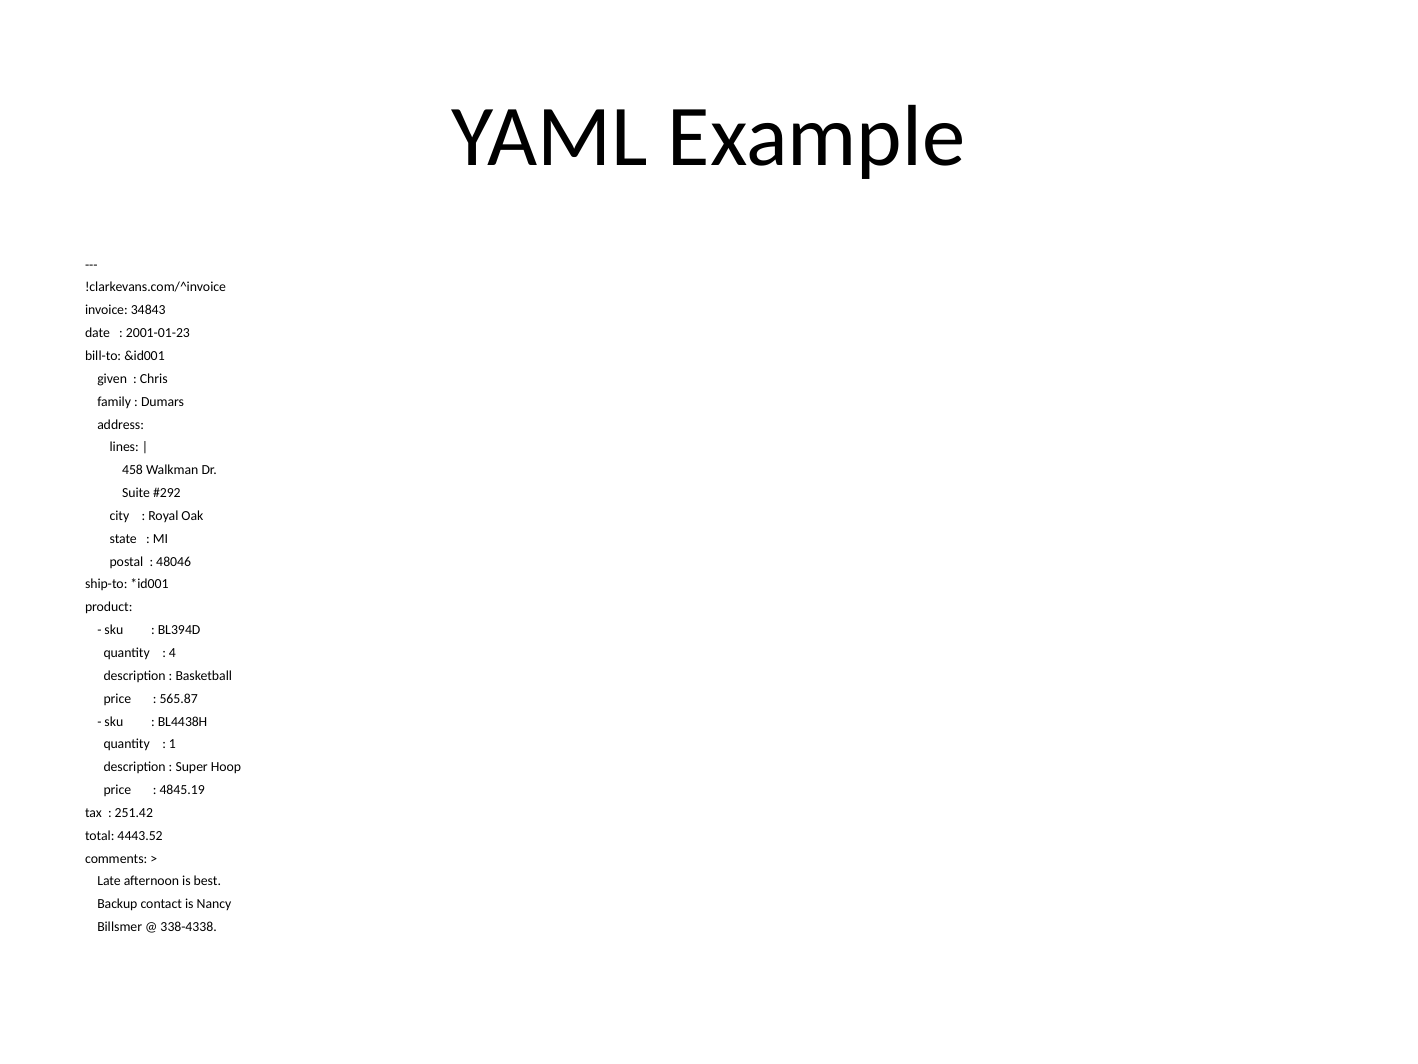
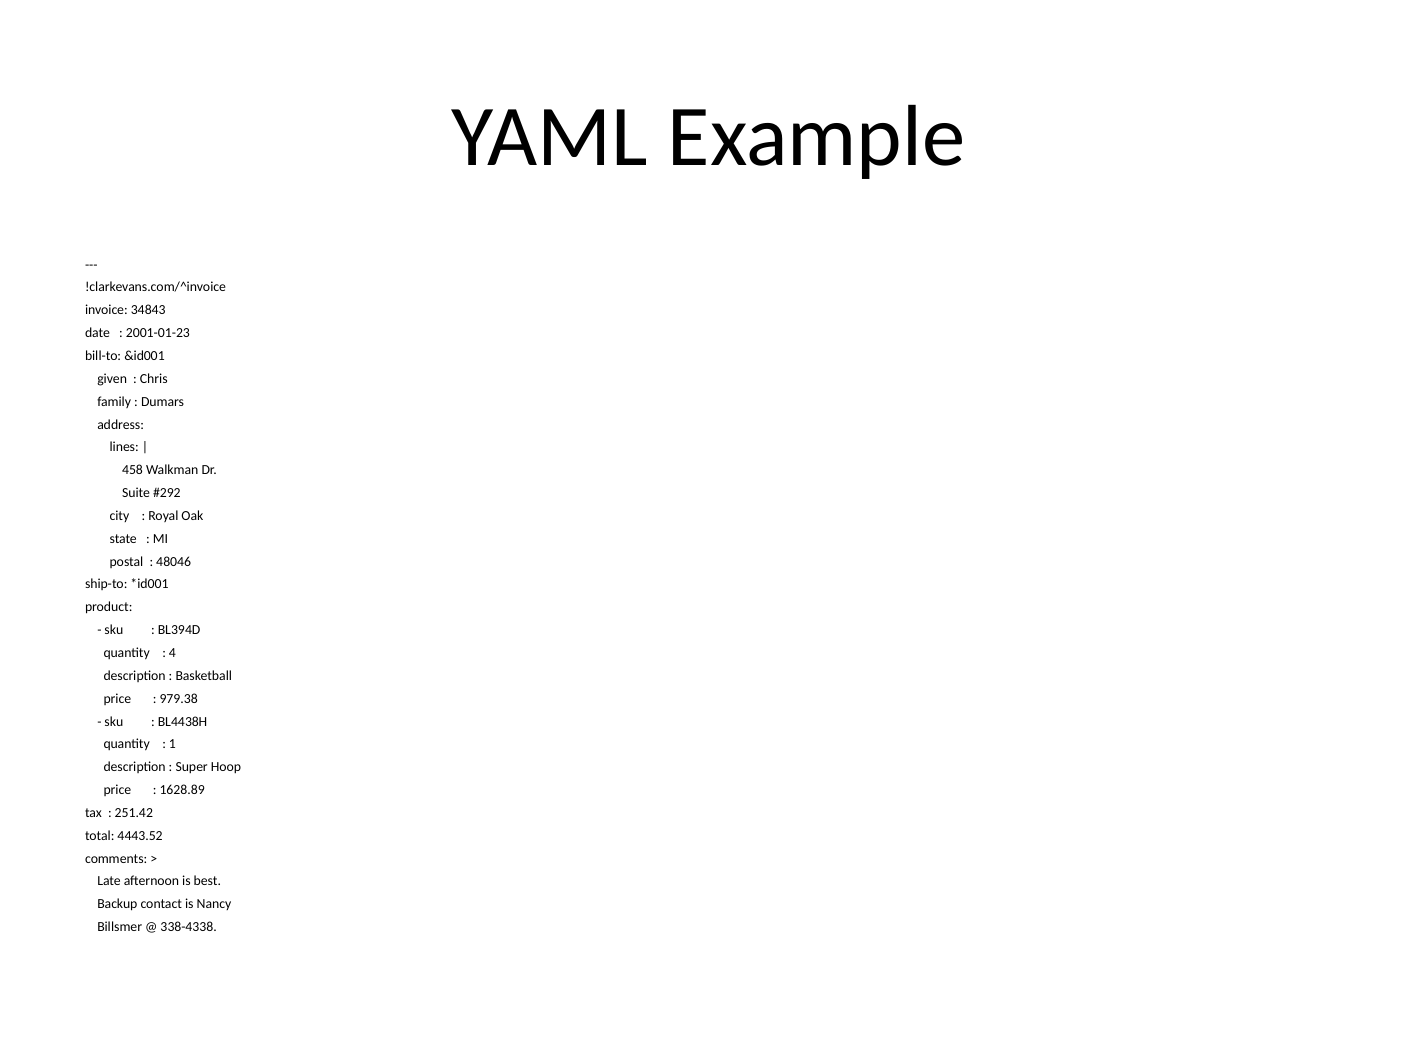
565.87: 565.87 -> 979.38 (179, 698)
4845.19: 4845.19 -> 1628.89 (182, 790)
